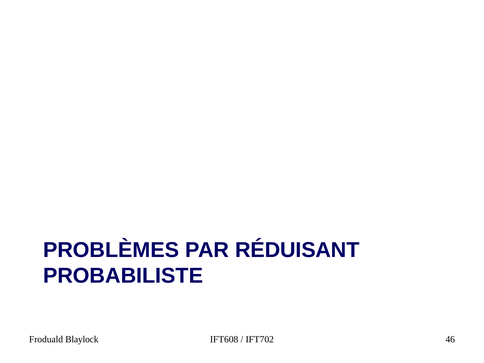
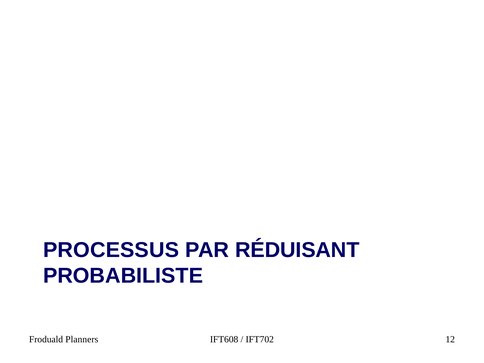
PROBLÈMES: PROBLÈMES -> PROCESSUS (111, 250)
Blaylock: Blaylock -> Planners (82, 339)
46: 46 -> 12 (450, 339)
